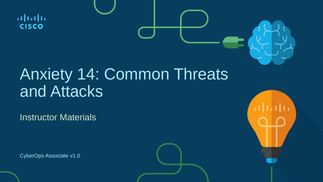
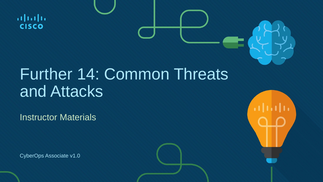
Anxiety: Anxiety -> Further (46, 74)
